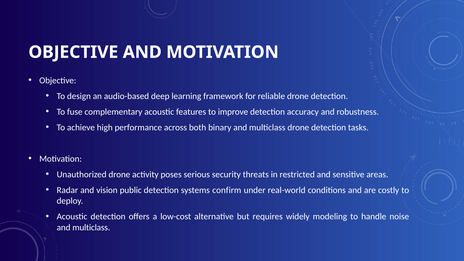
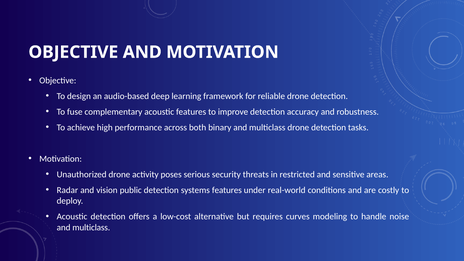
systems confirm: confirm -> features (227, 190)
widely: widely -> curves (298, 217)
